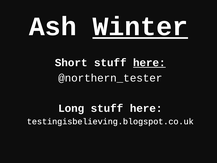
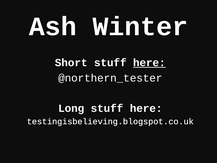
Winter underline: present -> none (140, 27)
